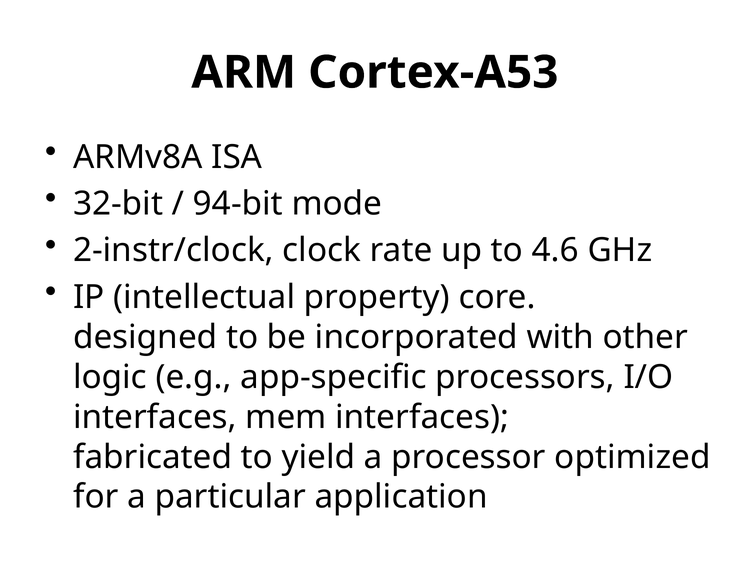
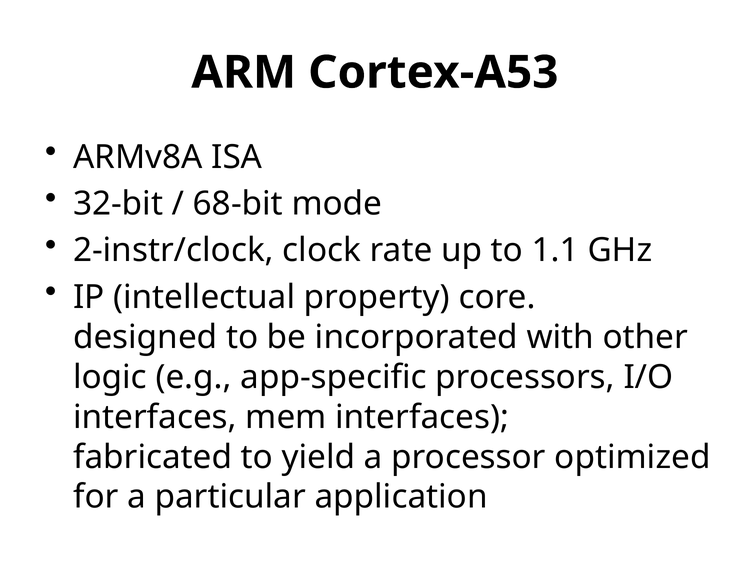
94-bit: 94-bit -> 68-bit (238, 204)
4.6: 4.6 -> 1.1 (555, 251)
